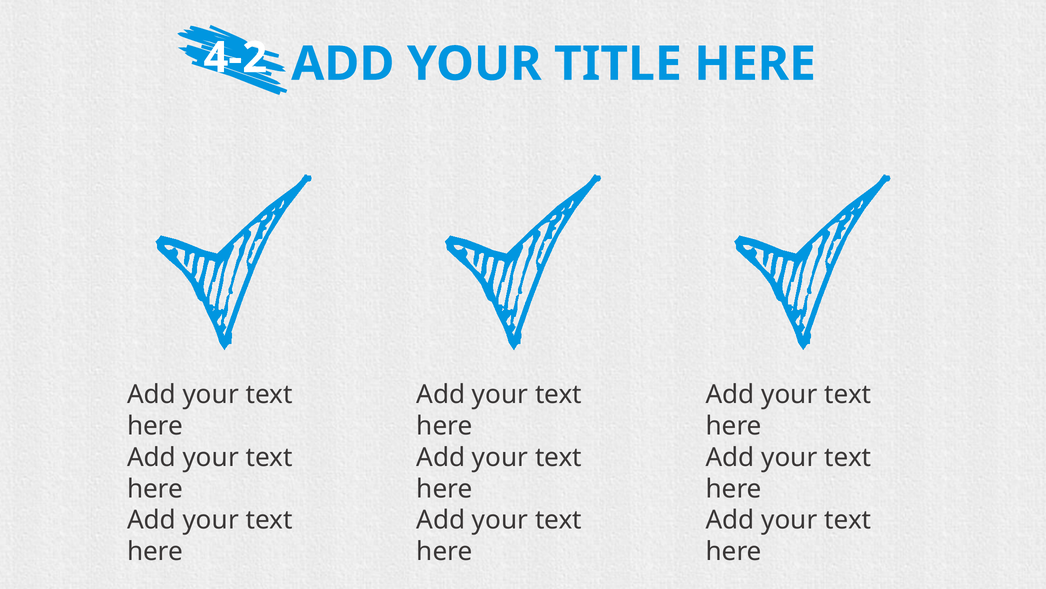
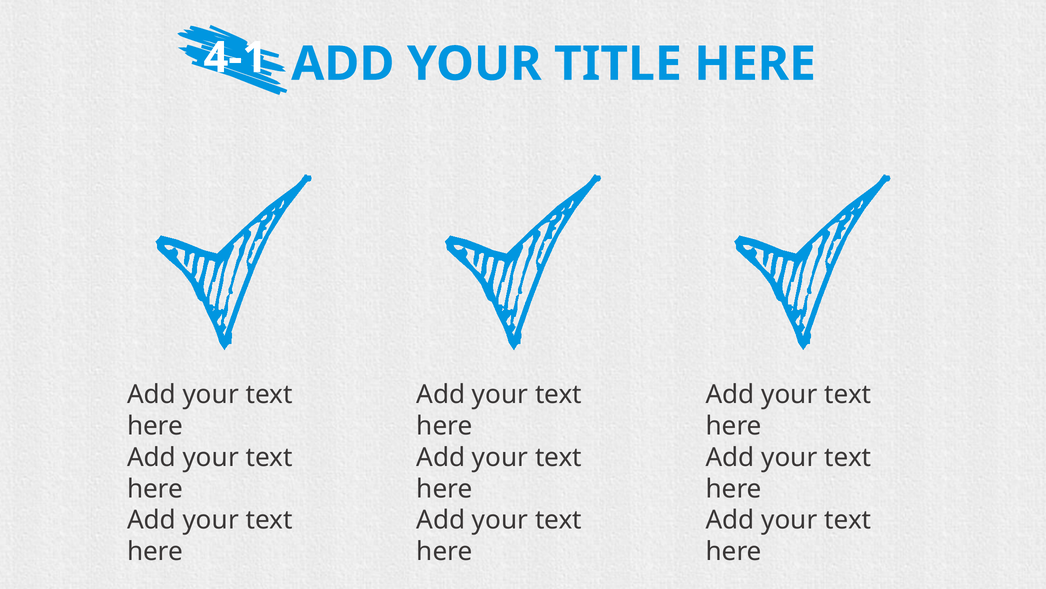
4-2: 4-2 -> 4-1 (235, 58)
